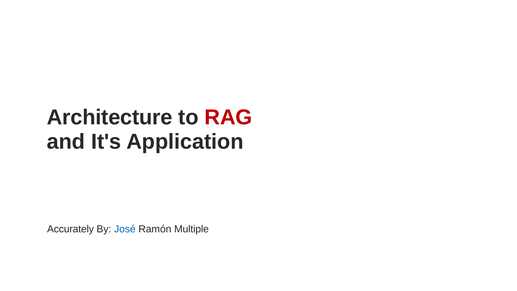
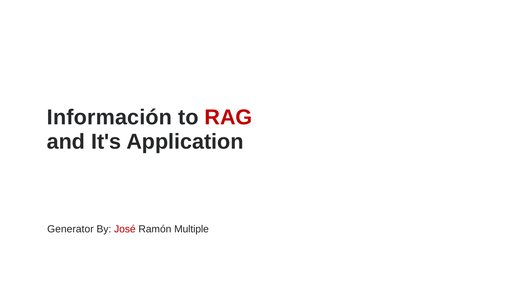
Architecture: Architecture -> Información (109, 117)
Accurately: Accurately -> Generator (70, 229)
José colour: blue -> red (125, 229)
